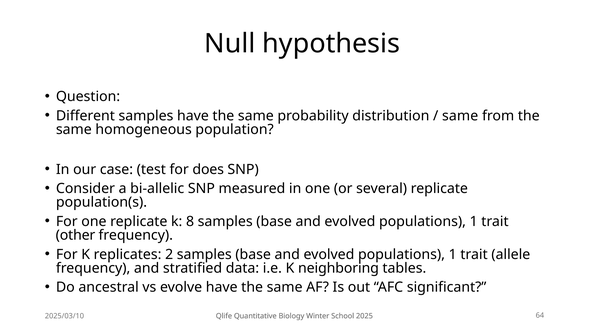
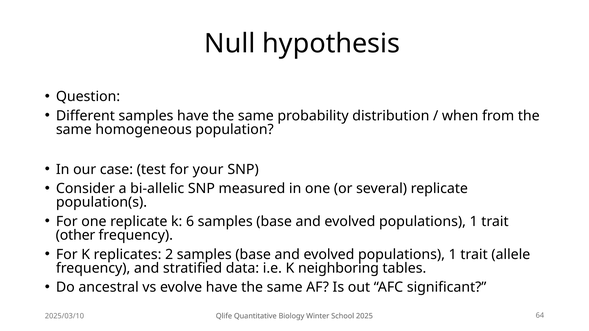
same: same -> when (460, 116)
does: does -> your (208, 170)
8: 8 -> 6 (190, 222)
